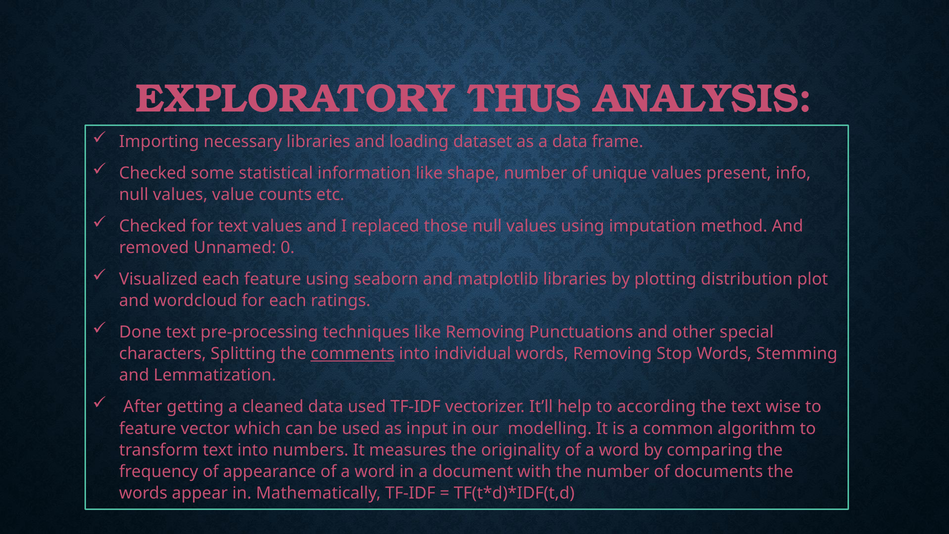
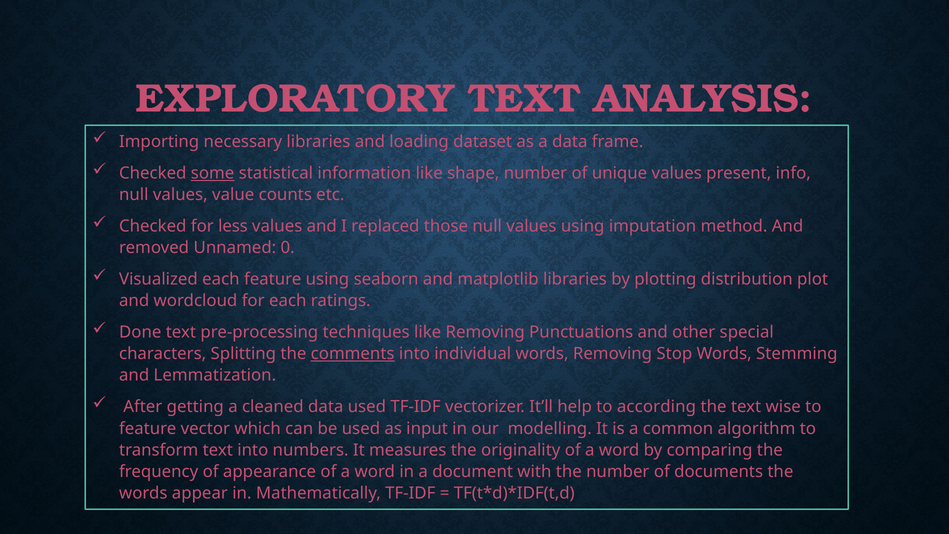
EXPLORATORY THUS: THUS -> TEXT (524, 99)
some underline: none -> present (213, 173)
for text: text -> less (233, 226)
